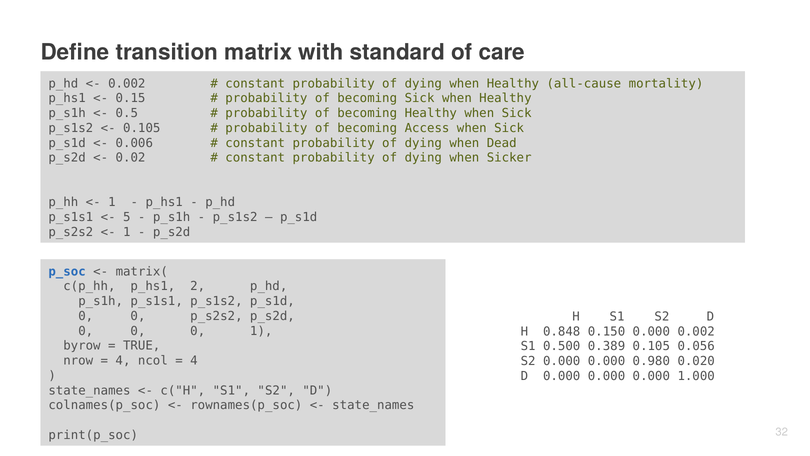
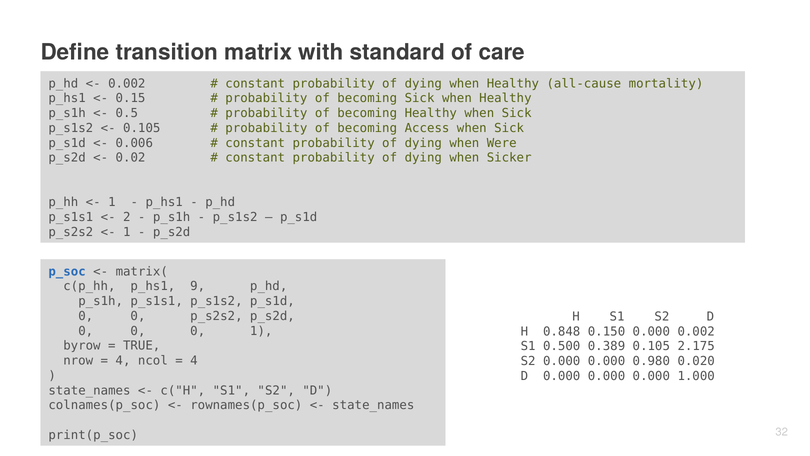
Dead: Dead -> Were (502, 143)
5: 5 -> 2 (127, 217)
2: 2 -> 9 (198, 286)
0.056: 0.056 -> 2.175 (696, 346)
